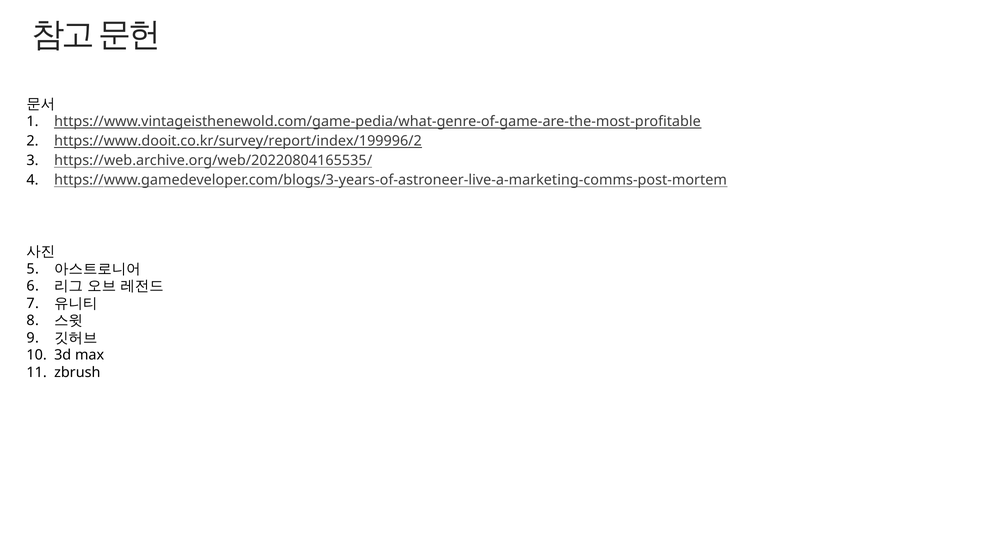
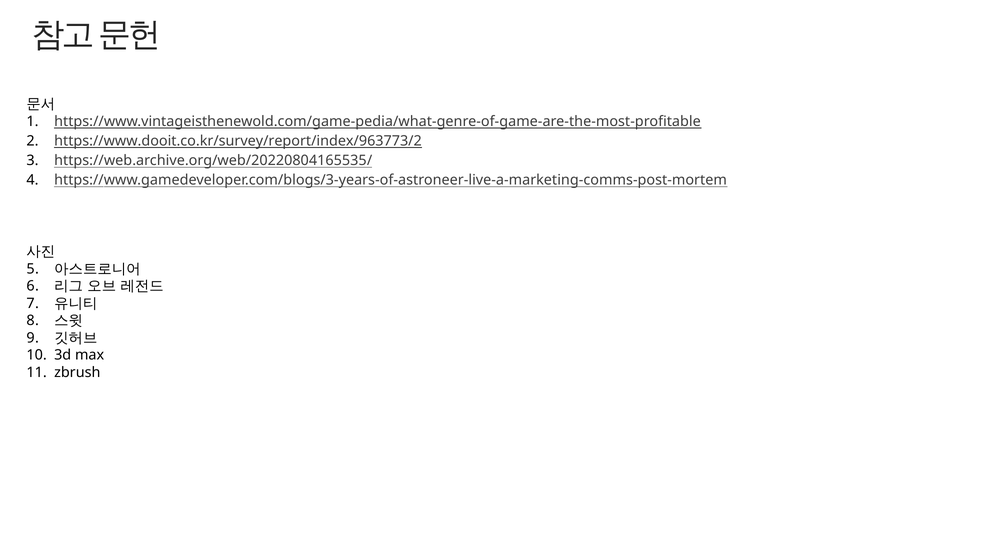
https://www.dooit.co.kr/survey/report/index/199996/2: https://www.dooit.co.kr/survey/report/index/199996/2 -> https://www.dooit.co.kr/survey/report/index/963773/2 (238, 141)
